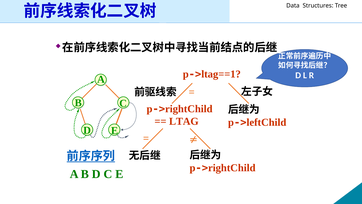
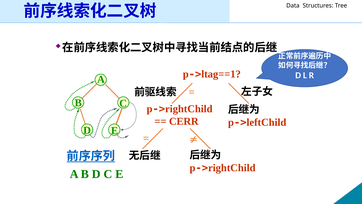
LTAG: LTAG -> CERR (184, 121)
